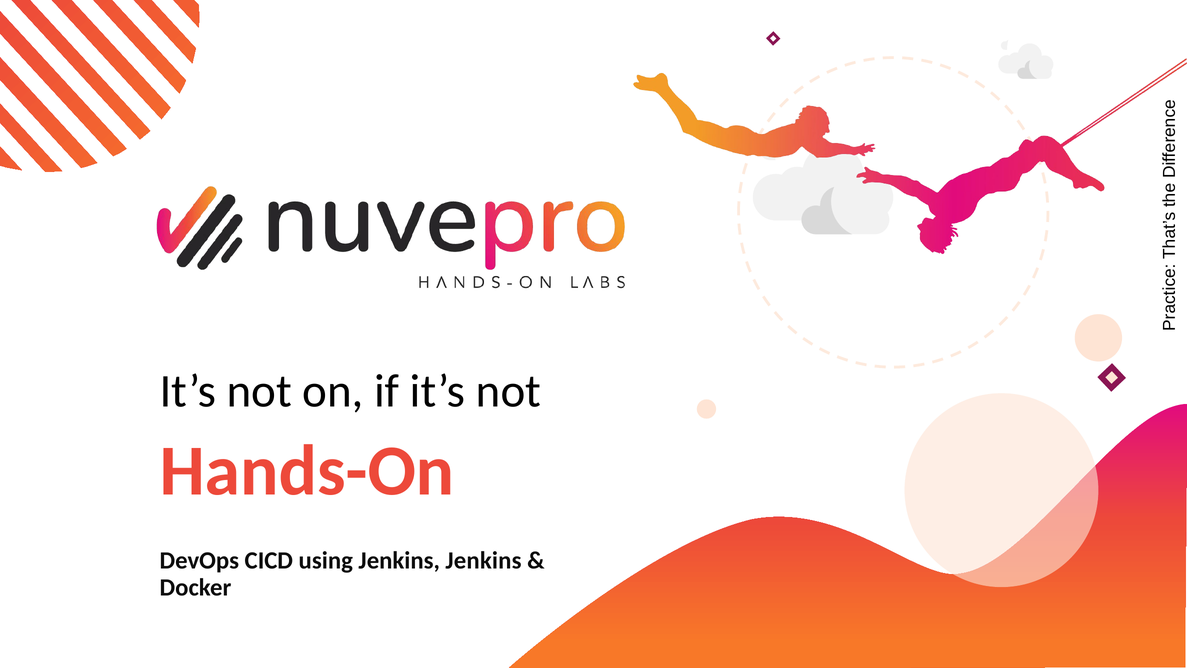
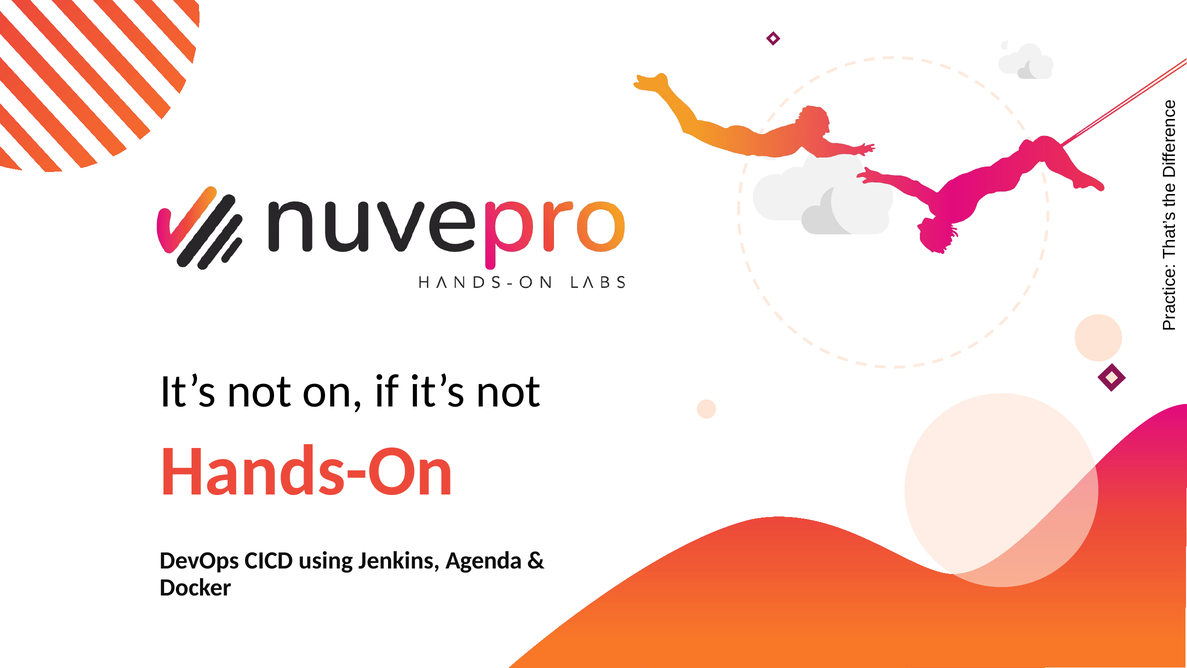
Jenkins Jenkins: Jenkins -> Agenda (484, 560)
